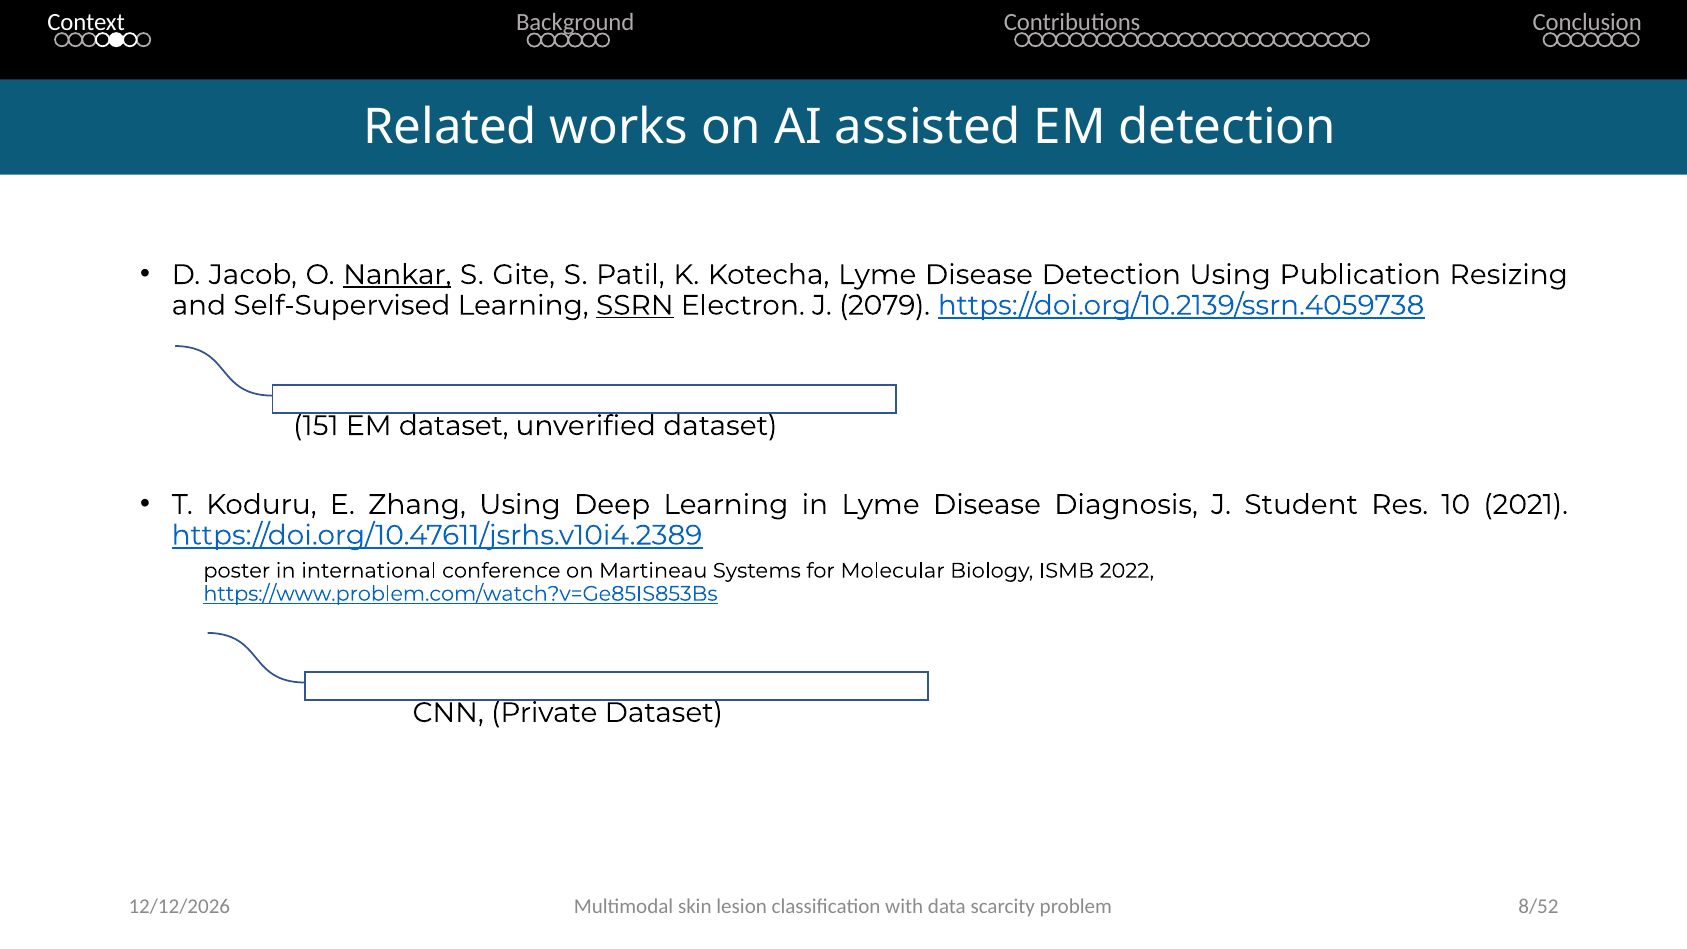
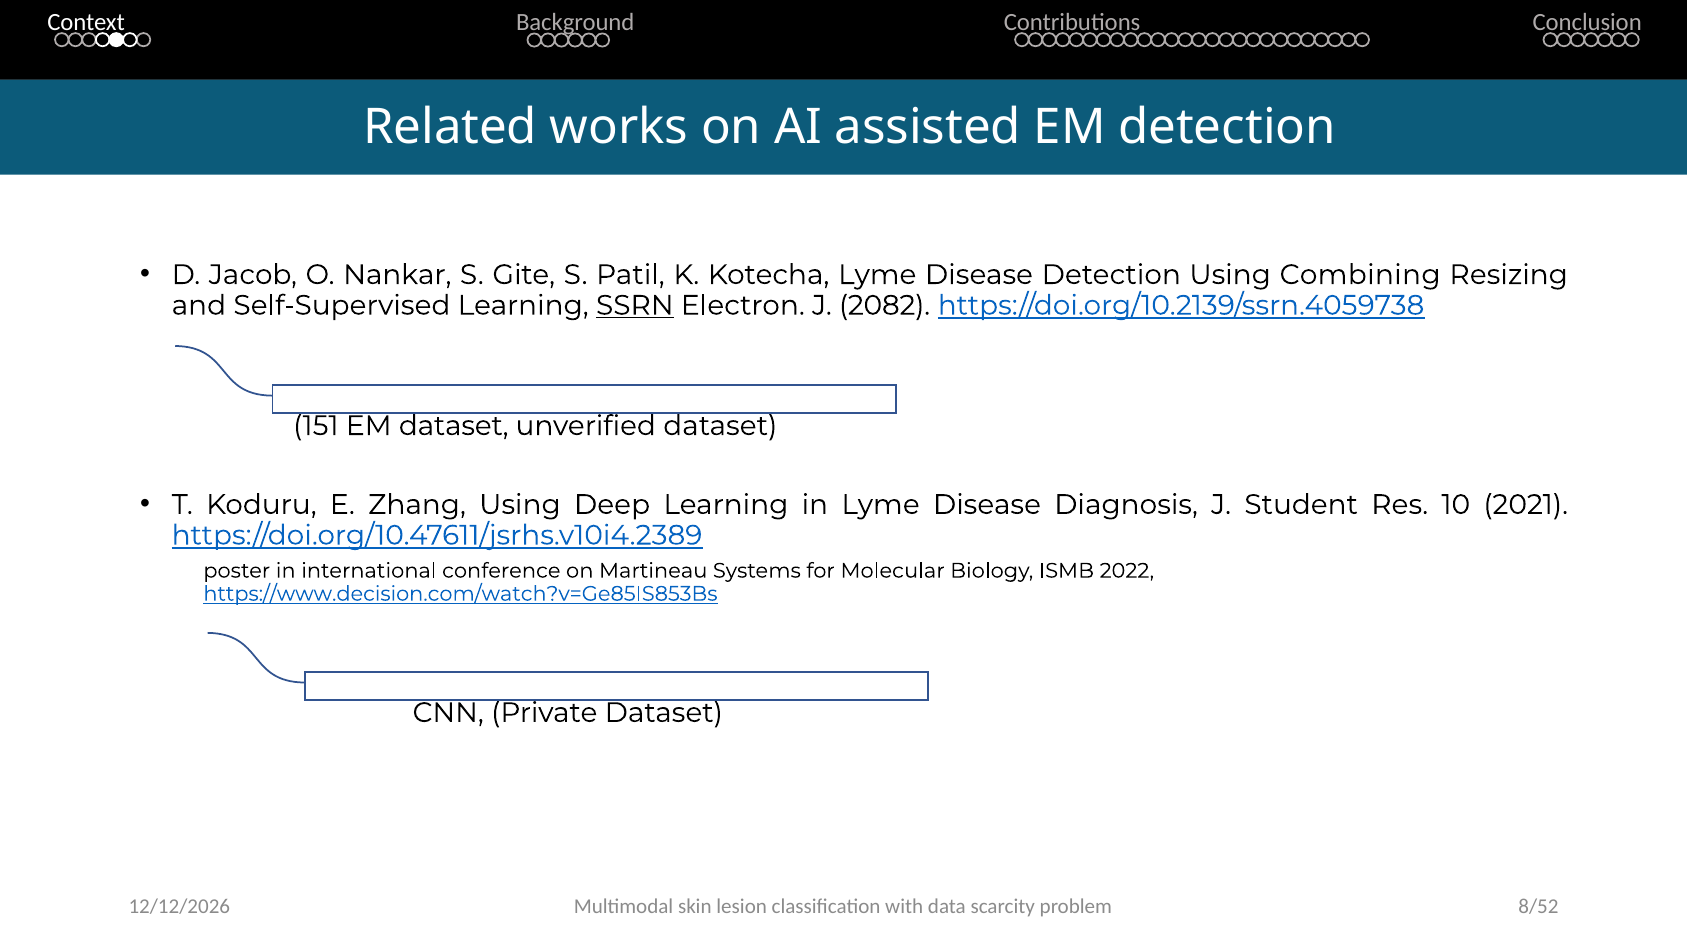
Nankar underline: present -> none (397, 275)
Publication: Publication -> Combining (1360, 275)
2079: 2079 -> 2082 (885, 305)
https://www.problem.com/watch?v=Ge85IS853Bs: https://www.problem.com/watch?v=Ge85IS853Bs -> https://www.decision.com/watch?v=Ge85IS853Bs (460, 594)
